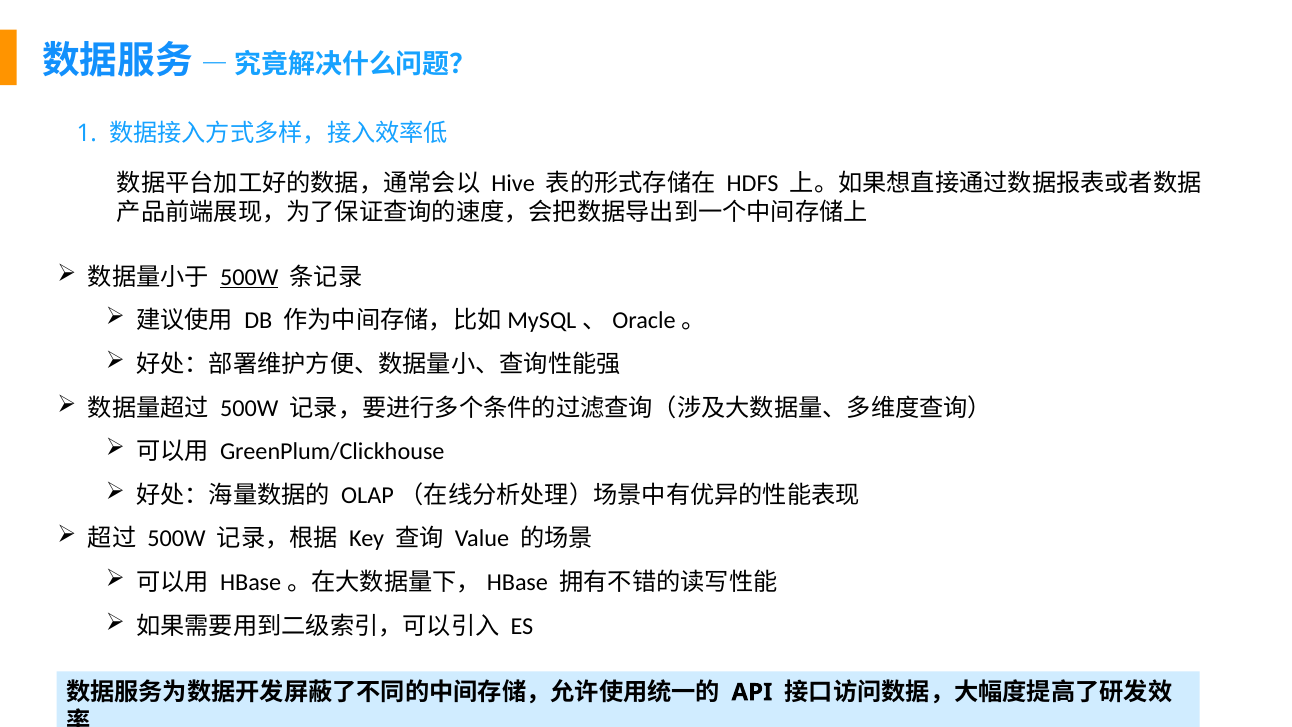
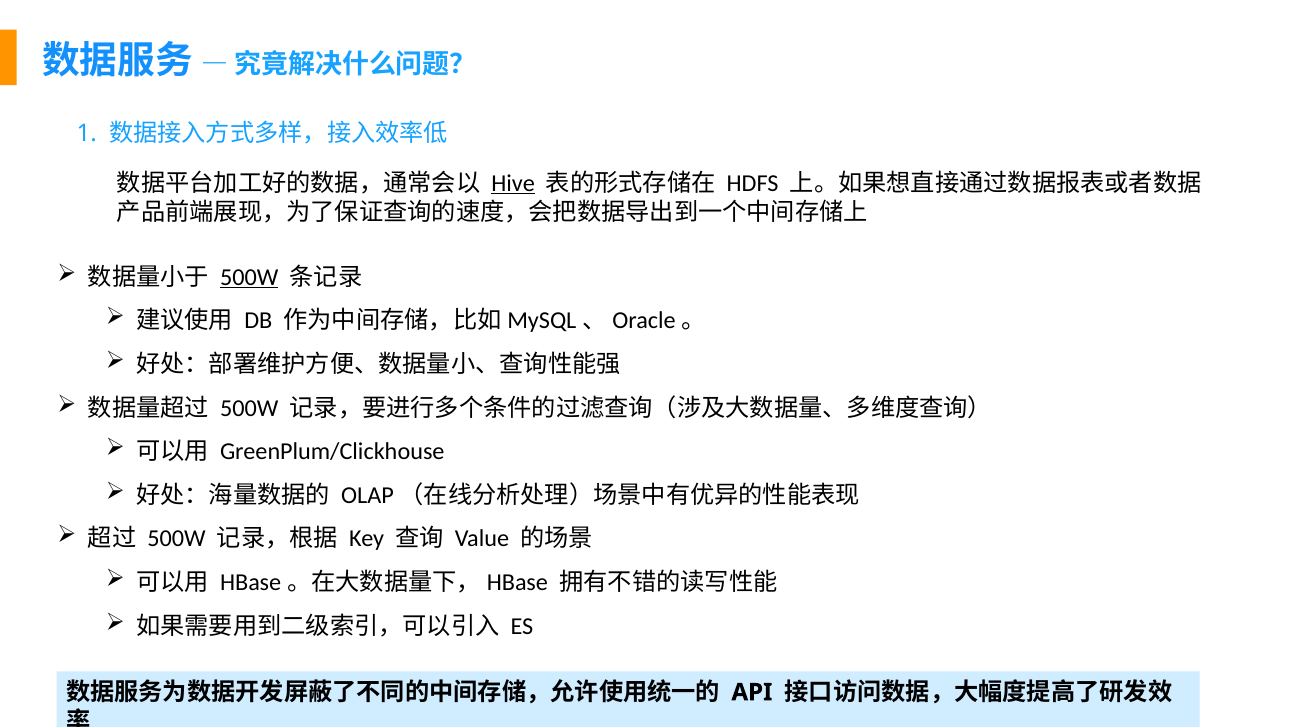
Hive underline: none -> present (513, 183)
